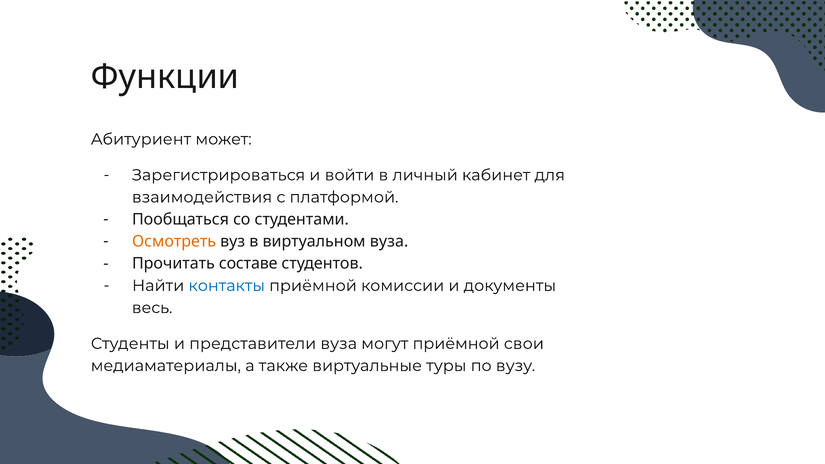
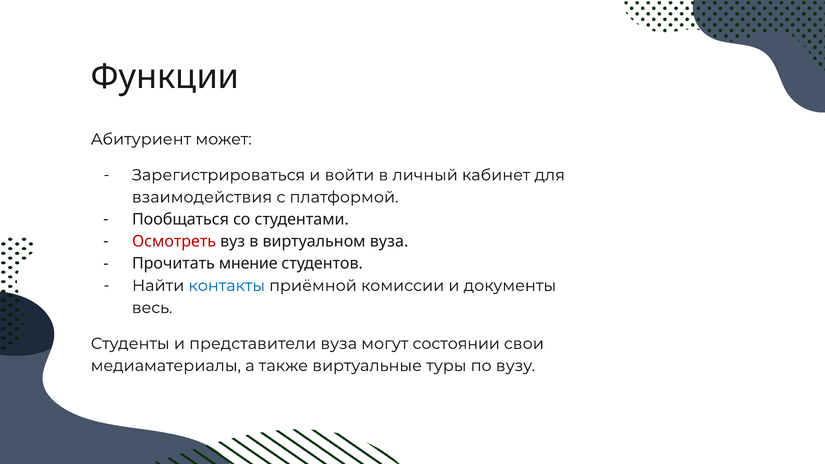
Осмотреть colour: orange -> red (174, 241)
составе: составе -> мнение (248, 264)
могут приёмной: приёмной -> состоянии (456, 344)
